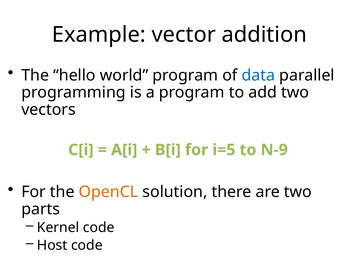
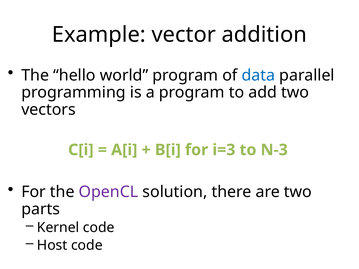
i=5: i=5 -> i=3 (224, 150)
N-9: N-9 -> N-3 (274, 150)
OpenCL colour: orange -> purple (109, 192)
